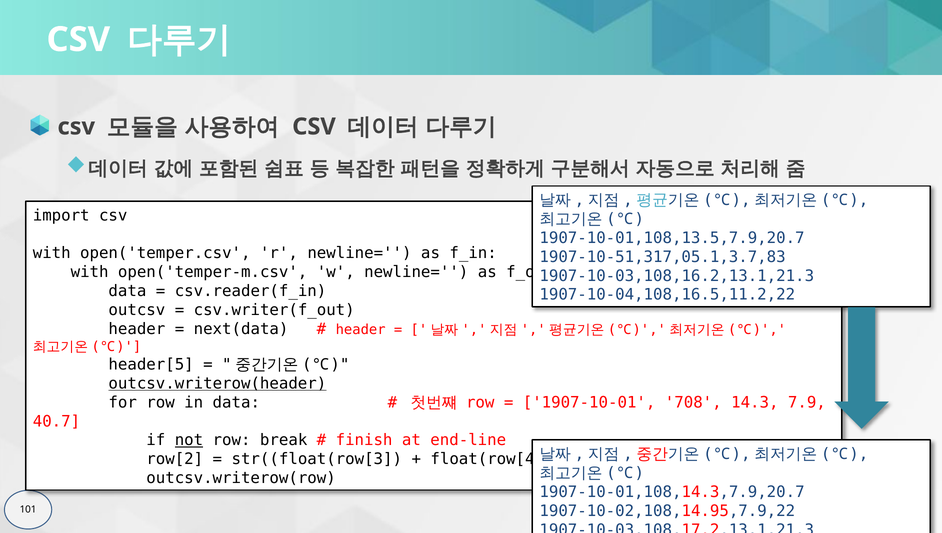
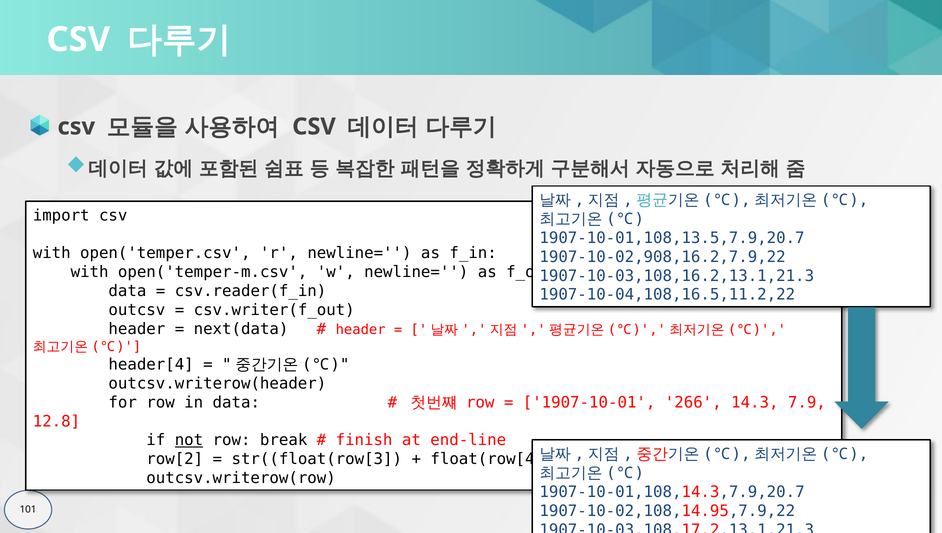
1907-10-51,317,05.1,3.7,83: 1907-10-51,317,05.1,3.7,83 -> 1907-10-02,908,16.2,7.9,22 (663, 257)
header[5: header[5 -> header[4 (151, 364)
outcsv.writerow(header underline: present -> none (217, 383)
708: 708 -> 266 (693, 402)
40.7: 40.7 -> 12.8 (56, 421)
